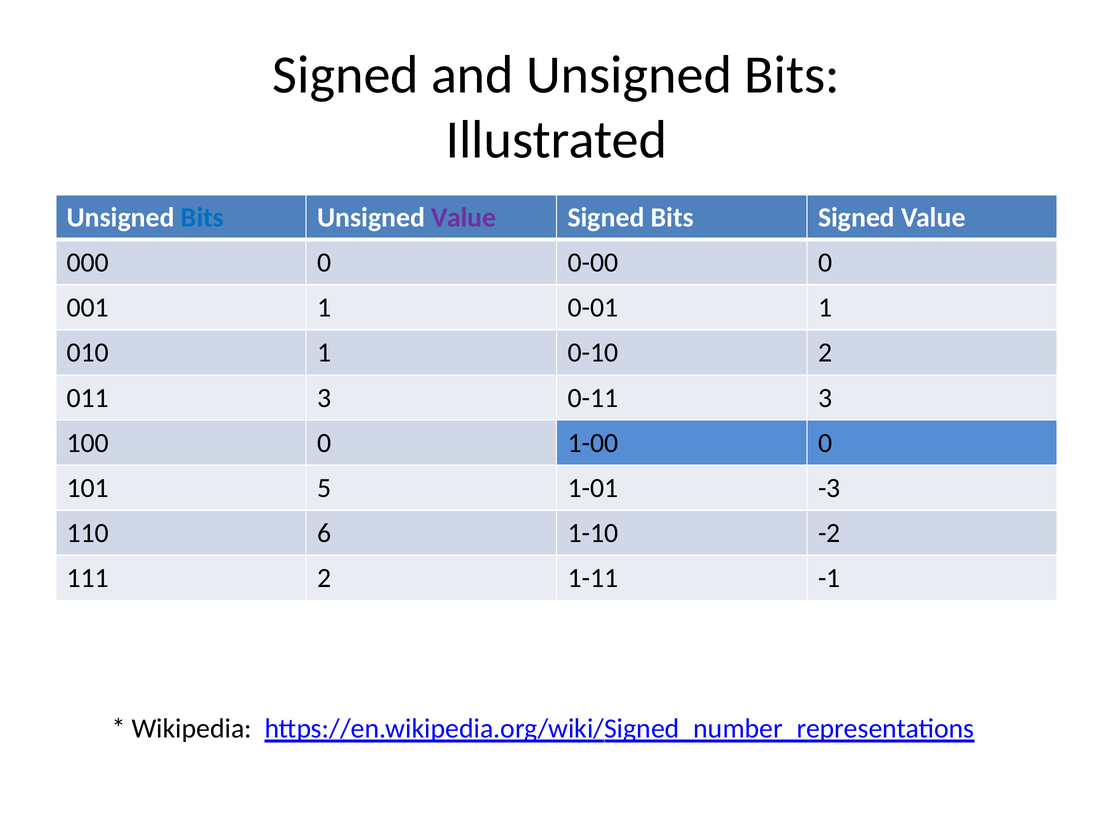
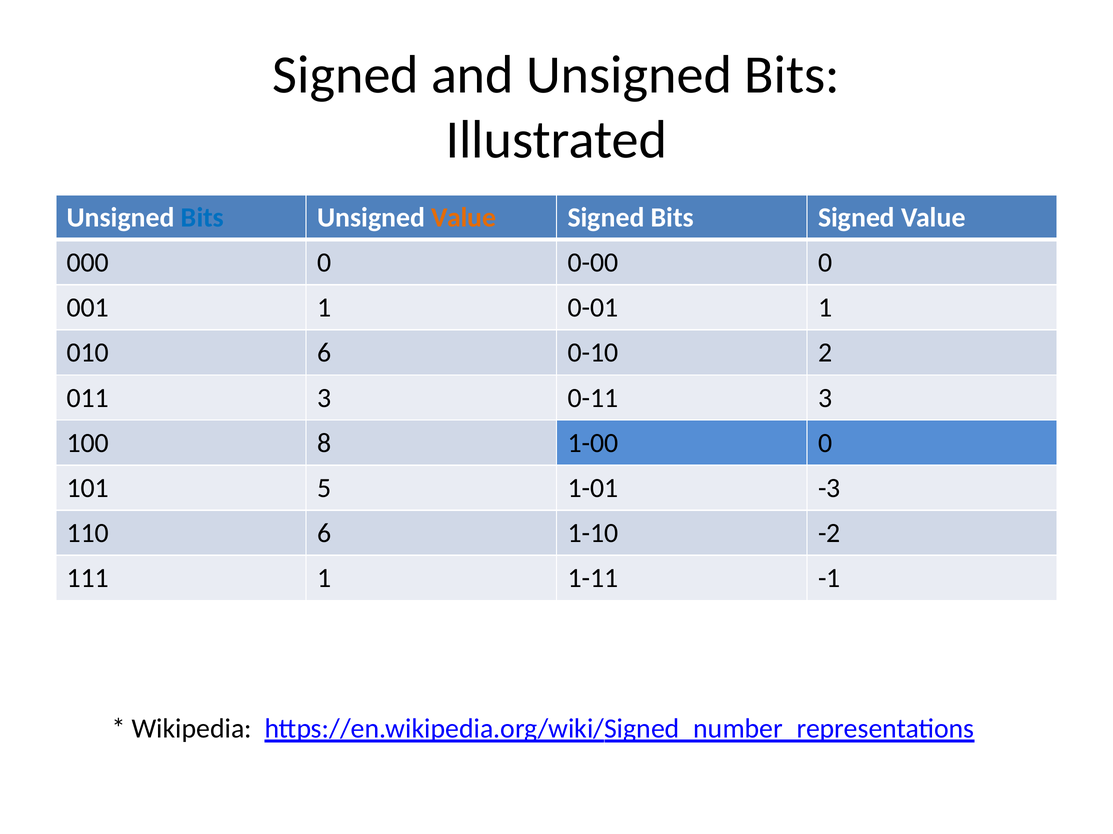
Value colour: purple -> orange (464, 218)
010 1: 1 -> 6 (324, 353)
100 0: 0 -> 8 (324, 443)
111 2: 2 -> 1 (324, 579)
